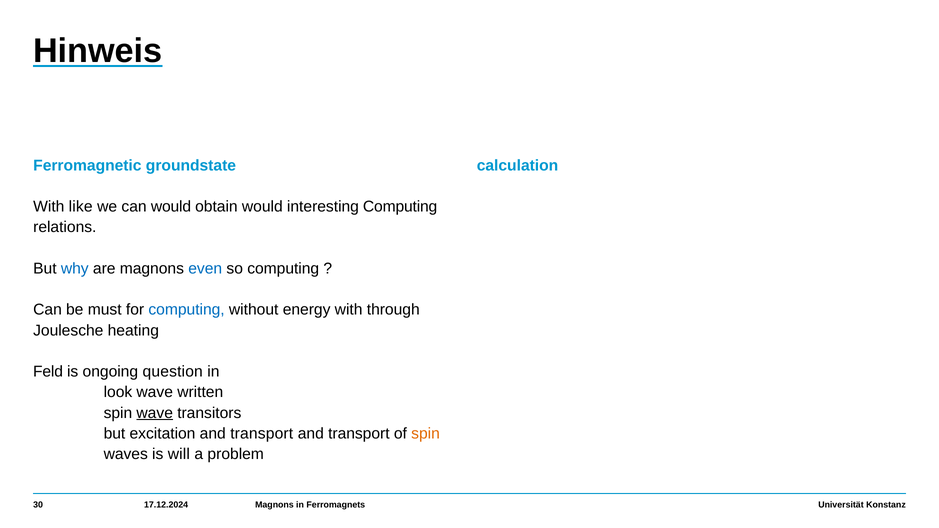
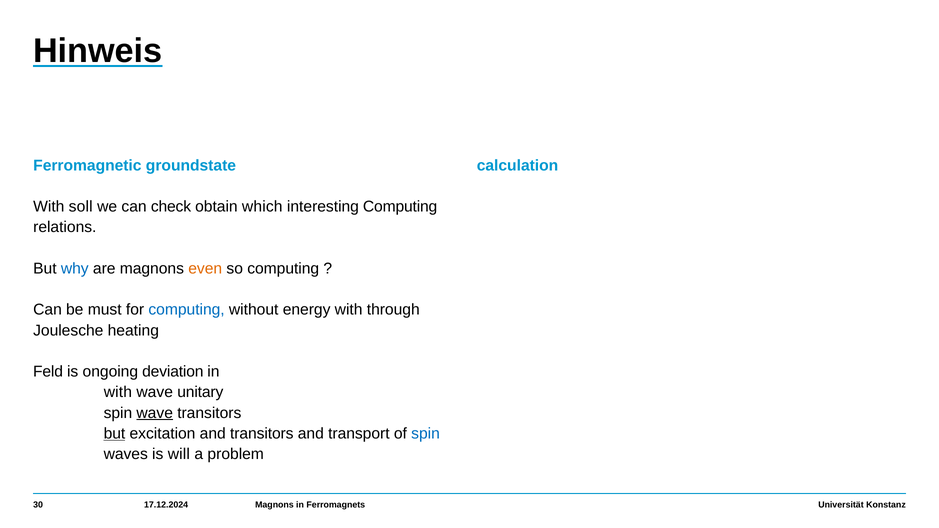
like: like -> soll (81, 207)
can would: would -> check (171, 207)
obtain would: would -> which (262, 207)
even colour: blue -> orange (205, 269)
question: question -> deviation (173, 372)
look: look -> with (118, 392)
written: written -> unitary (200, 392)
but underline: none -> present (114, 434)
excitation and transport: transport -> transitors (262, 434)
spin colour: orange -> blue (426, 434)
